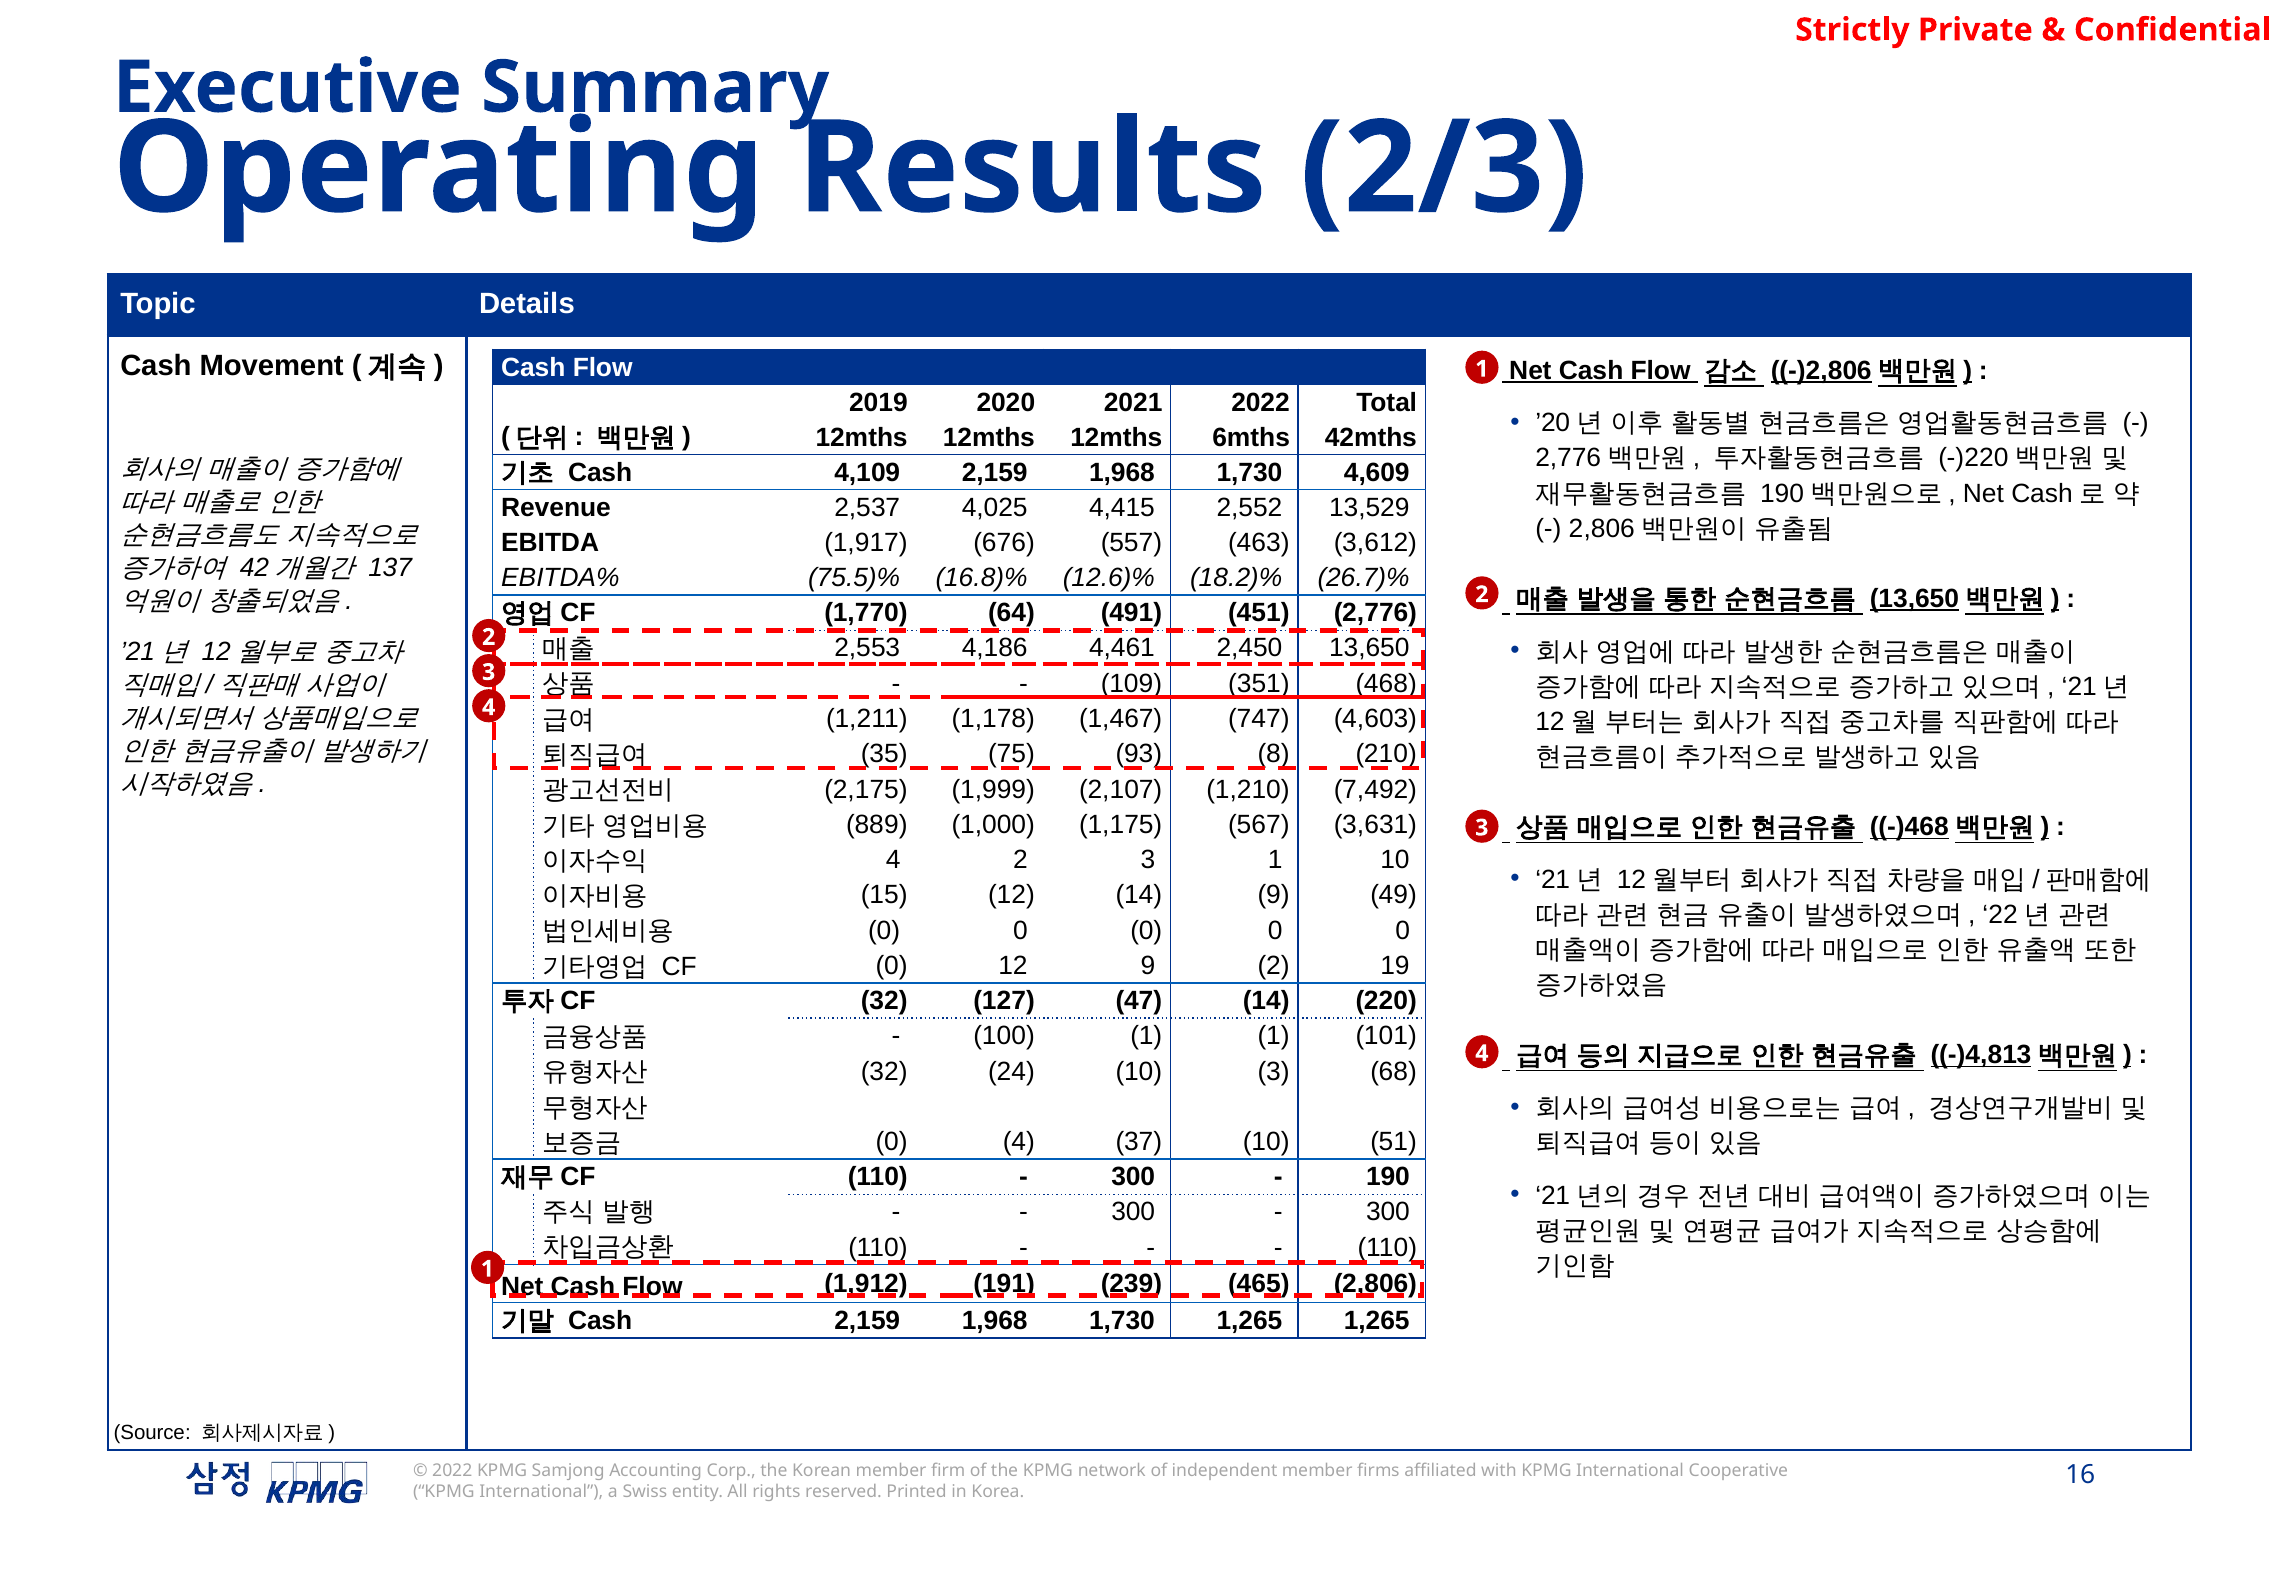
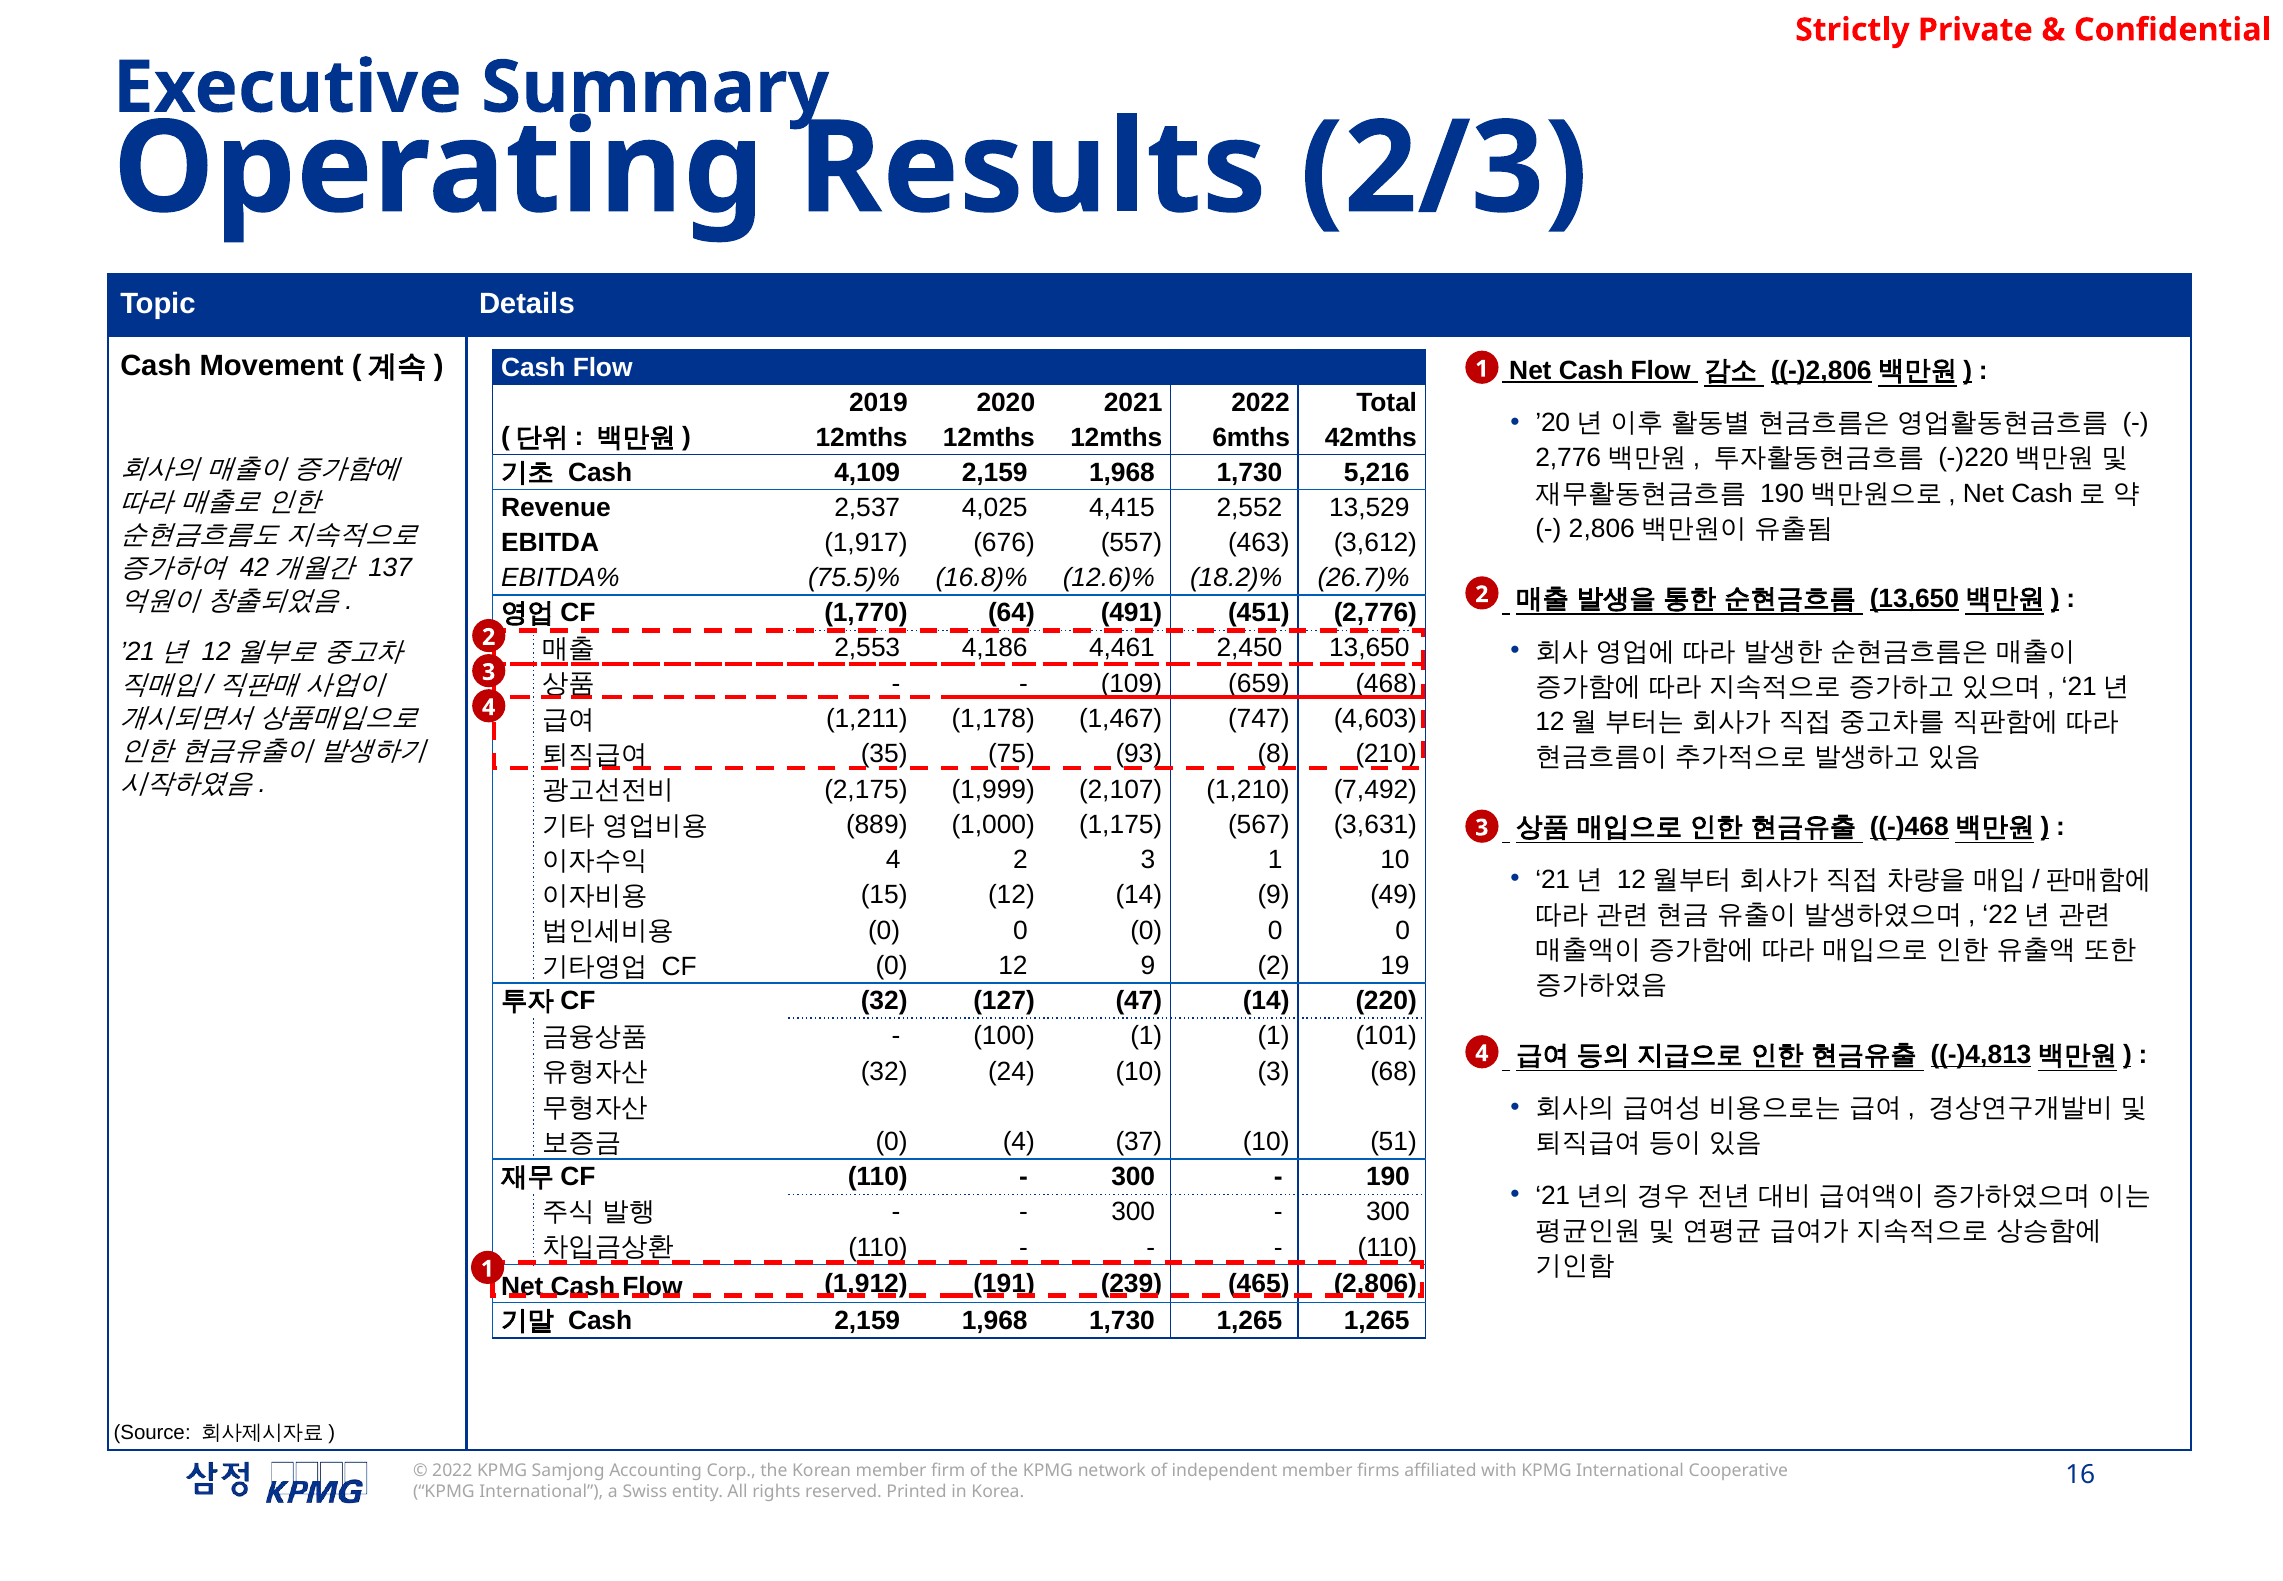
4,609: 4,609 -> 5,216 (1377, 473)
351: 351 -> 659 (1259, 683)
